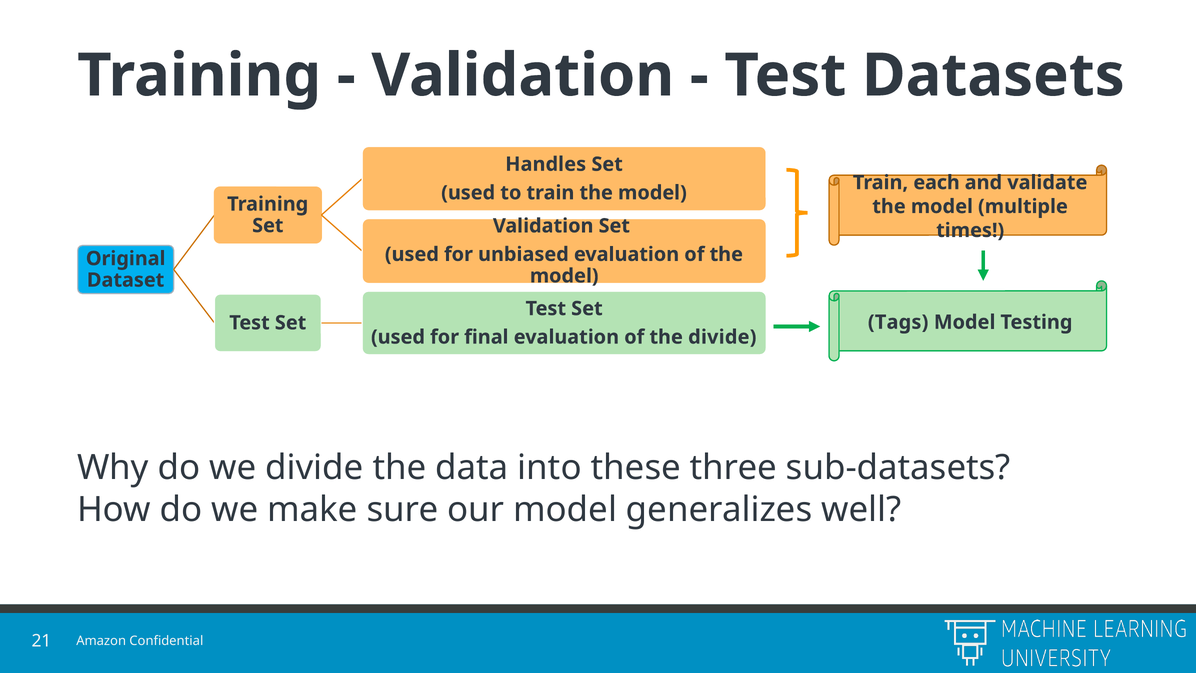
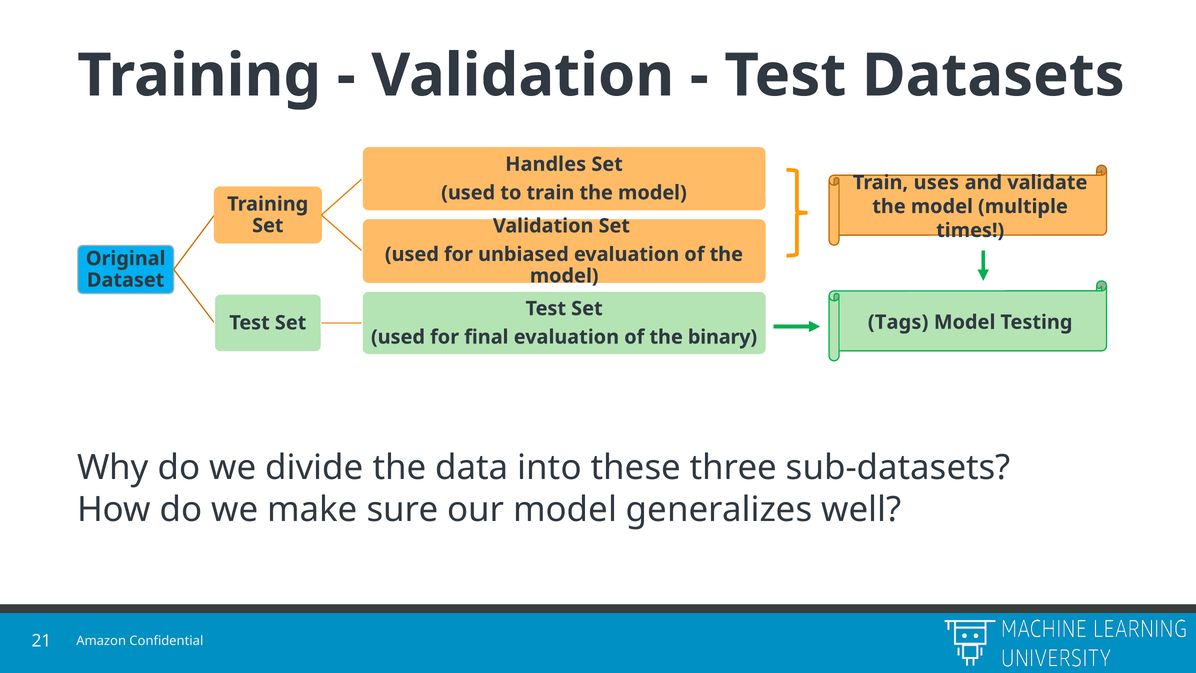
each: each -> uses (936, 183)
the divide: divide -> binary (722, 337)
